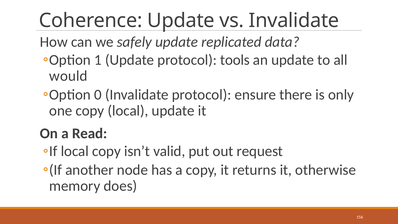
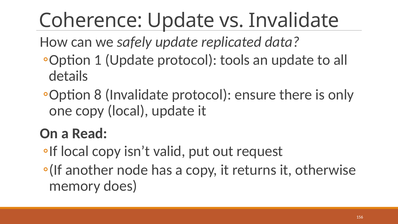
would: would -> details (68, 76)
0: 0 -> 8 (98, 95)
